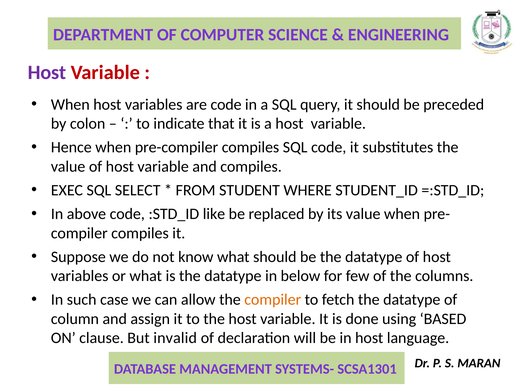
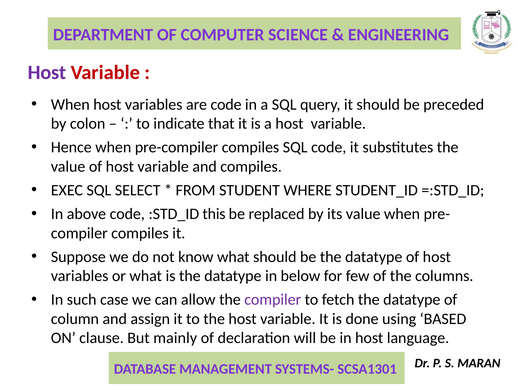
like: like -> this (214, 214)
compiler colour: orange -> purple (273, 300)
invalid: invalid -> mainly (175, 338)
